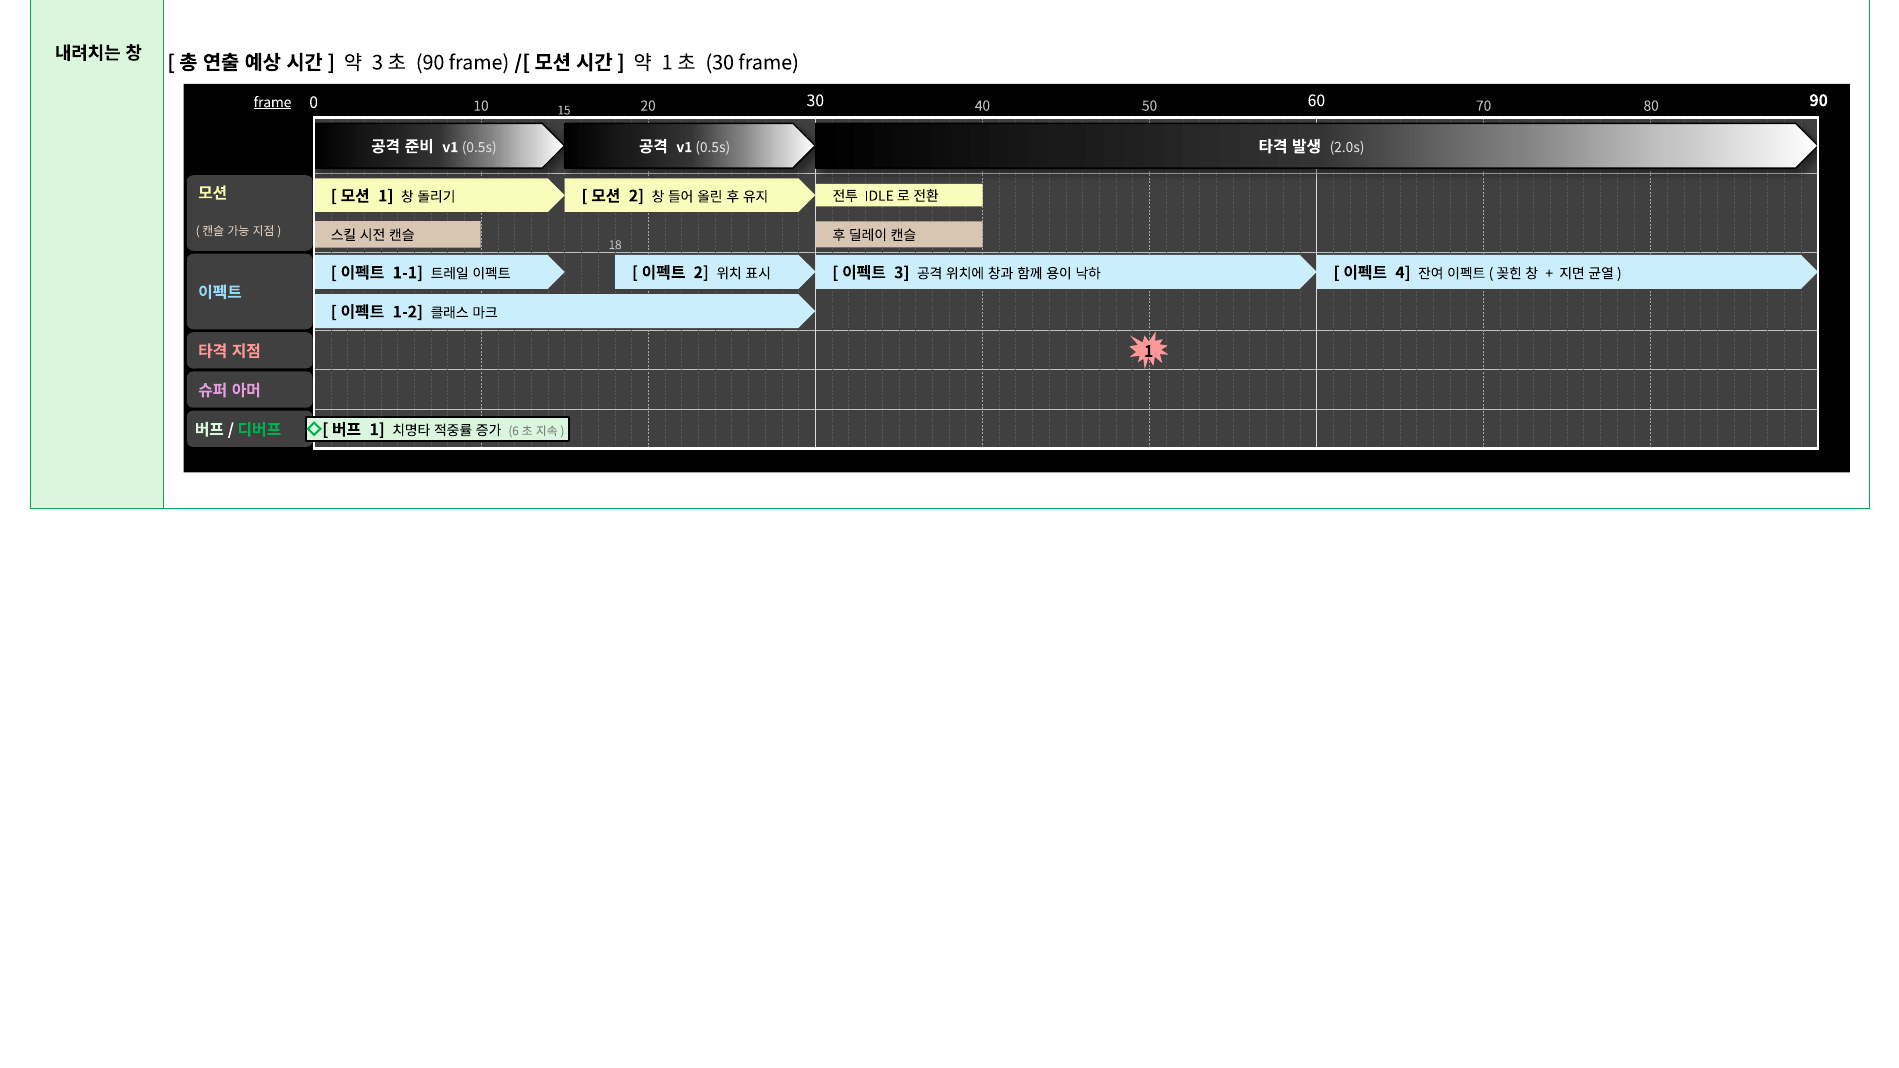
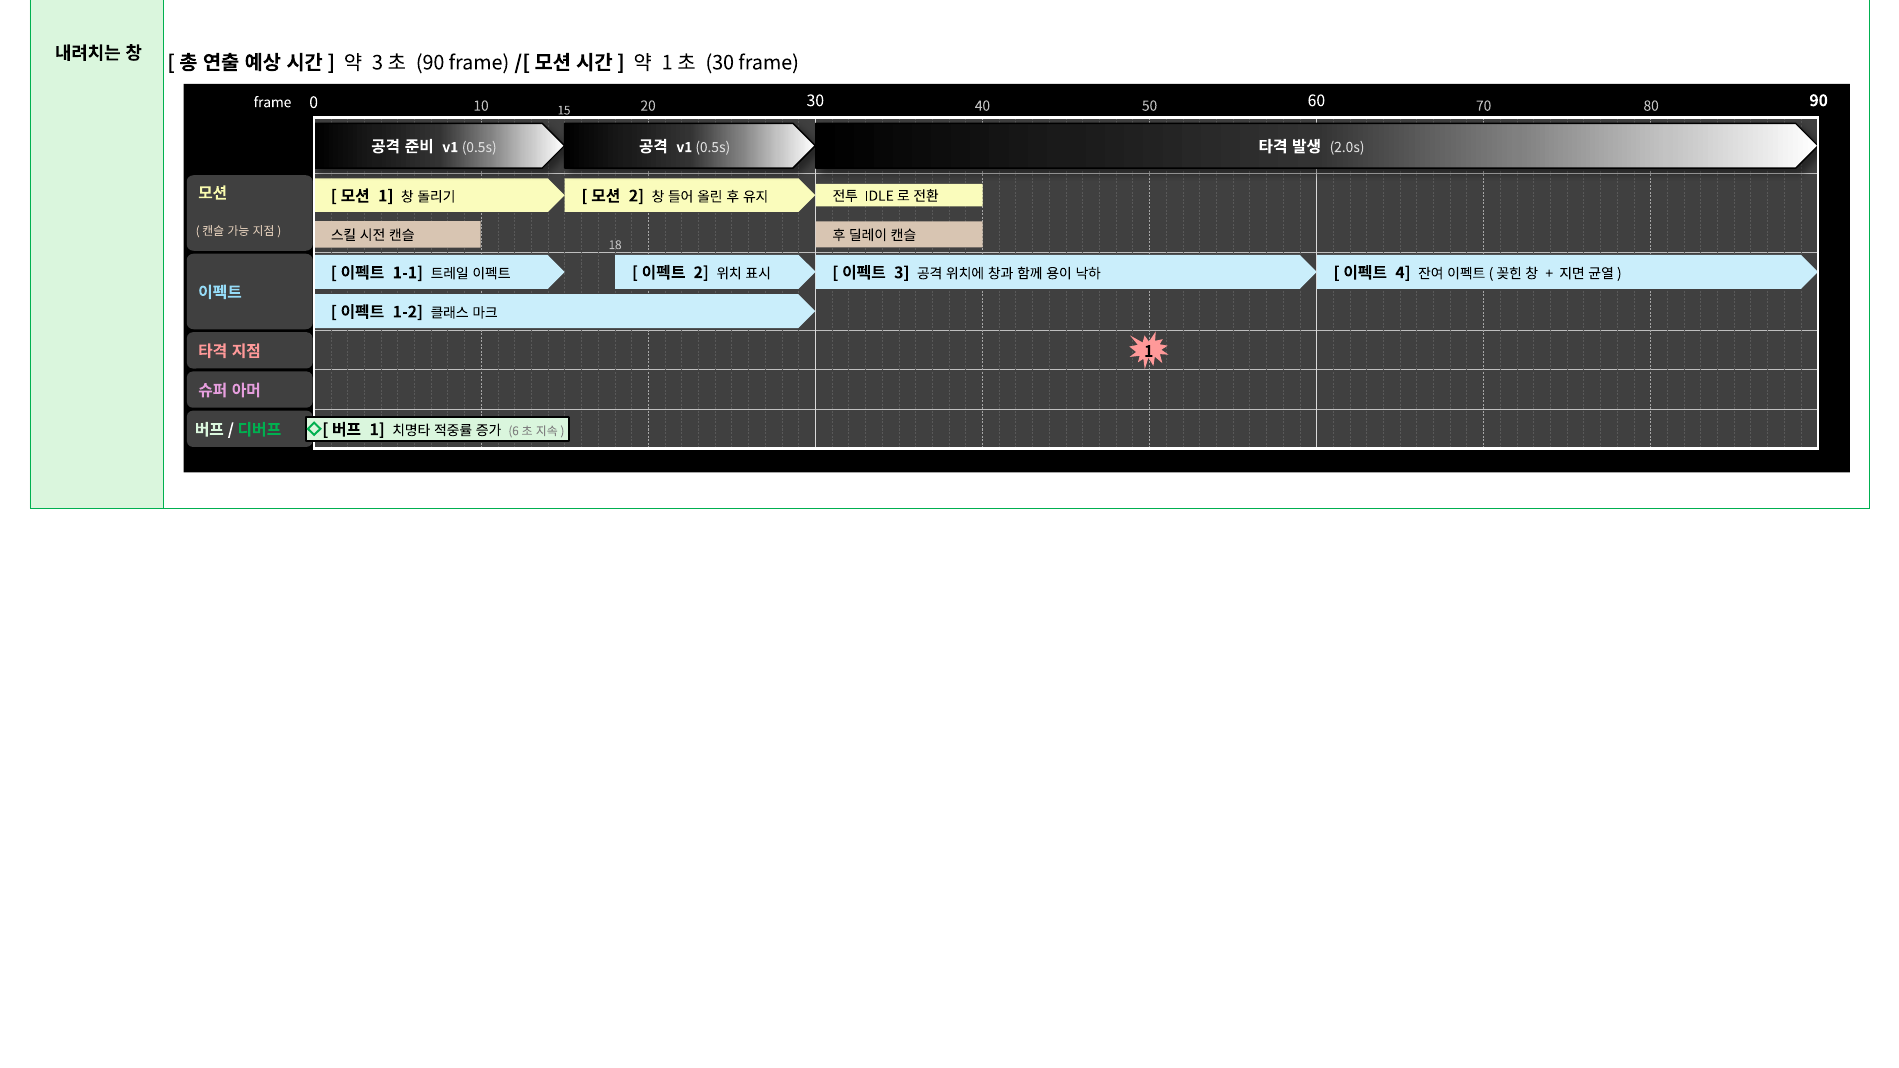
frame underline: present -> none (273, 103)
